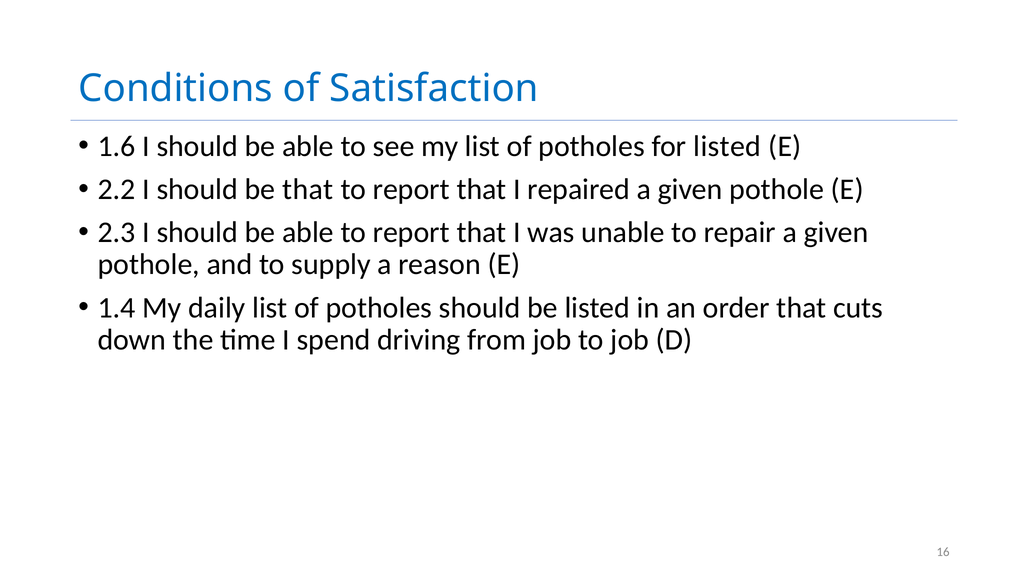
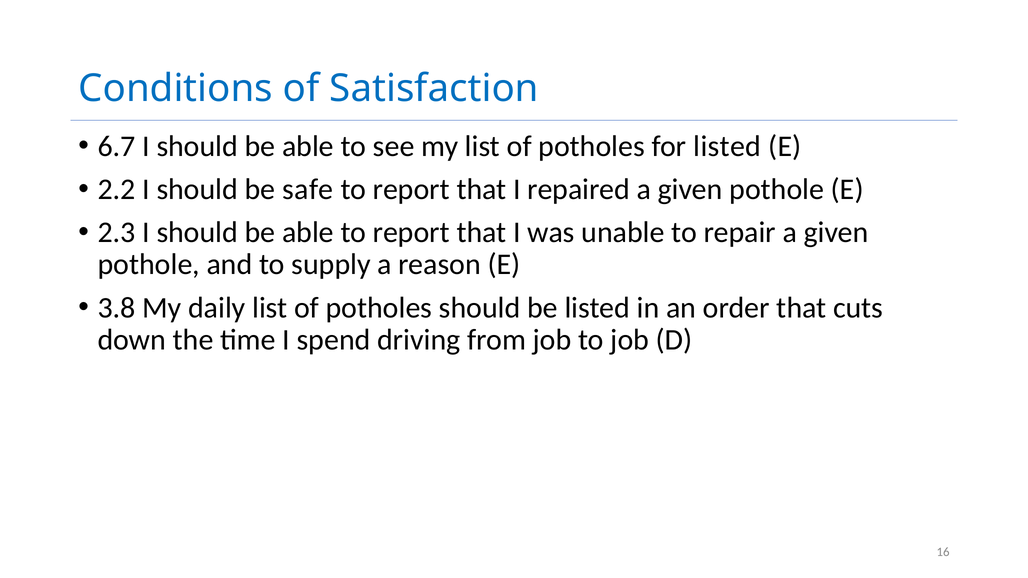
1.6: 1.6 -> 6.7 (117, 146)
be that: that -> safe (308, 189)
1.4: 1.4 -> 3.8 (117, 308)
